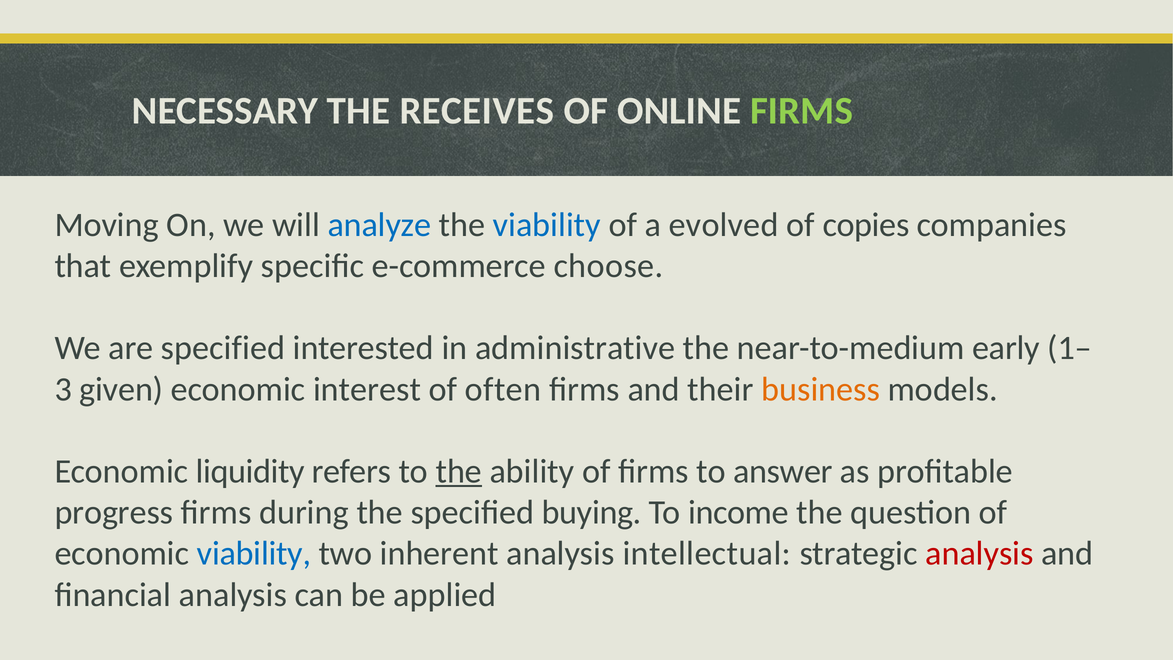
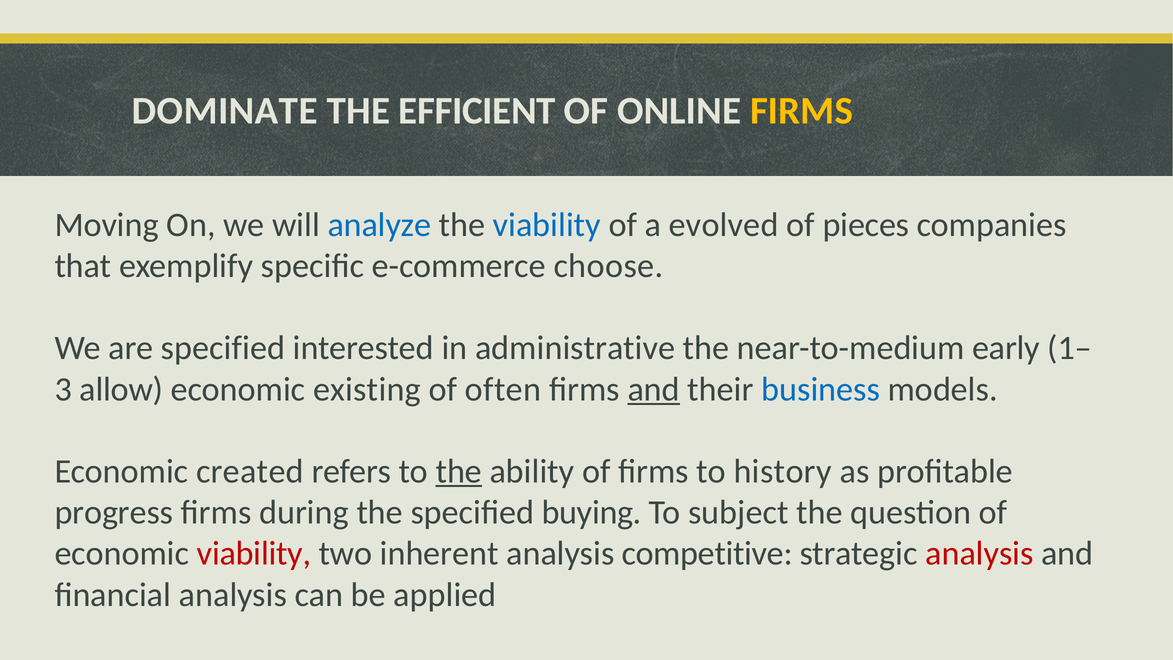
NECESSARY: NECESSARY -> DOMINATE (225, 111)
RECEIVES: RECEIVES -> EFFICIENT (477, 111)
FIRMS colour: light green -> yellow (802, 111)
copies: copies -> pieces (866, 225)
given: given -> allow (121, 389)
interest: interest -> existing (367, 389)
and underline: none -> present (654, 389)
business colour: orange -> blue (821, 389)
liquidity: liquidity -> created (250, 471)
answer: answer -> history (783, 471)
income: income -> subject (738, 512)
viability colour: blue -> red (254, 553)
intellectual: intellectual -> competitive (707, 553)
